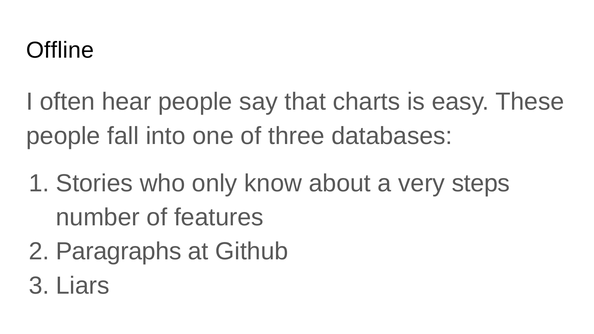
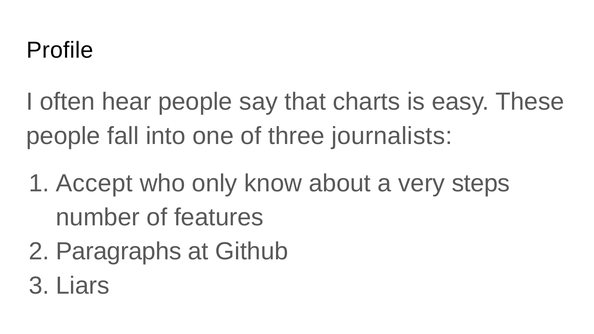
Offline: Offline -> Profile (60, 50)
databases: databases -> journalists (392, 136)
Stories: Stories -> Accept (94, 183)
